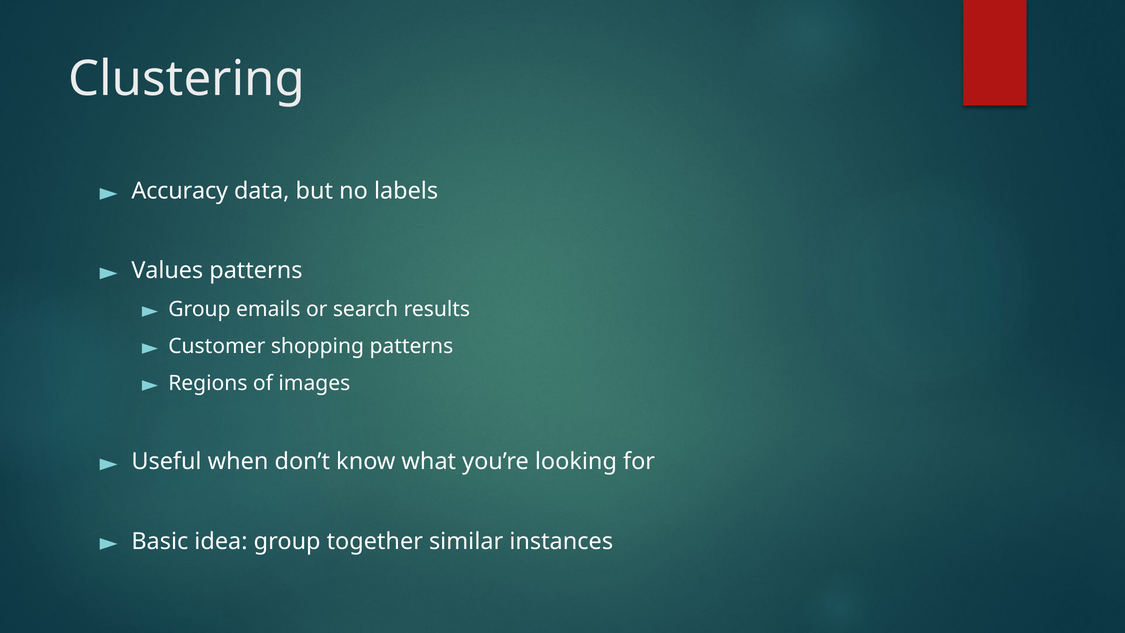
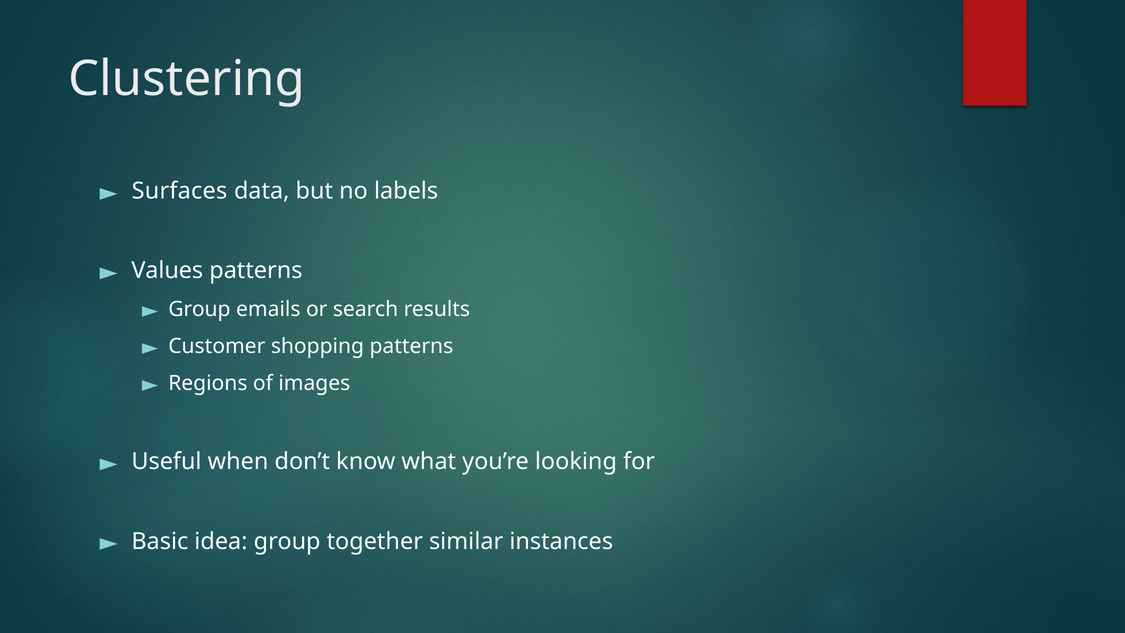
Accuracy: Accuracy -> Surfaces (179, 191)
